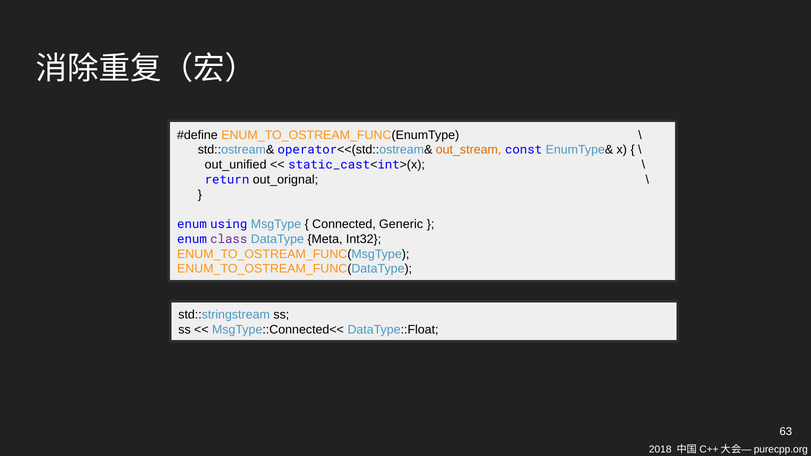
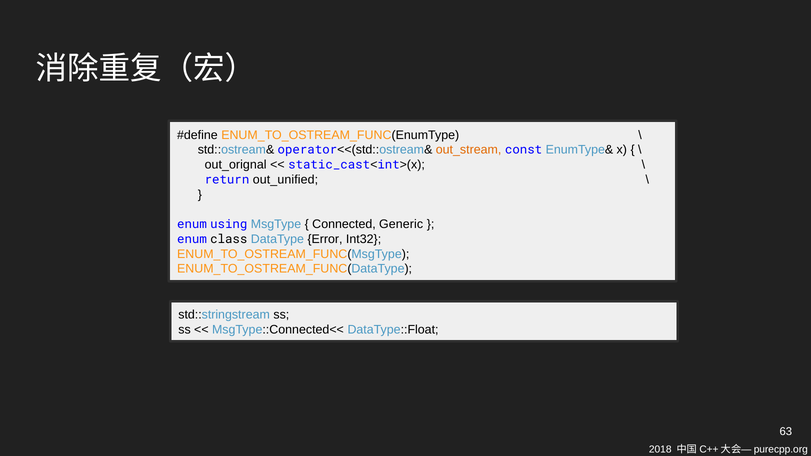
out_unified: out_unified -> out_orignal (236, 165)
out_orignal: out_orignal -> out_unified (285, 180)
class colour: purple -> black (229, 239)
Meta: Meta -> Error (325, 239)
